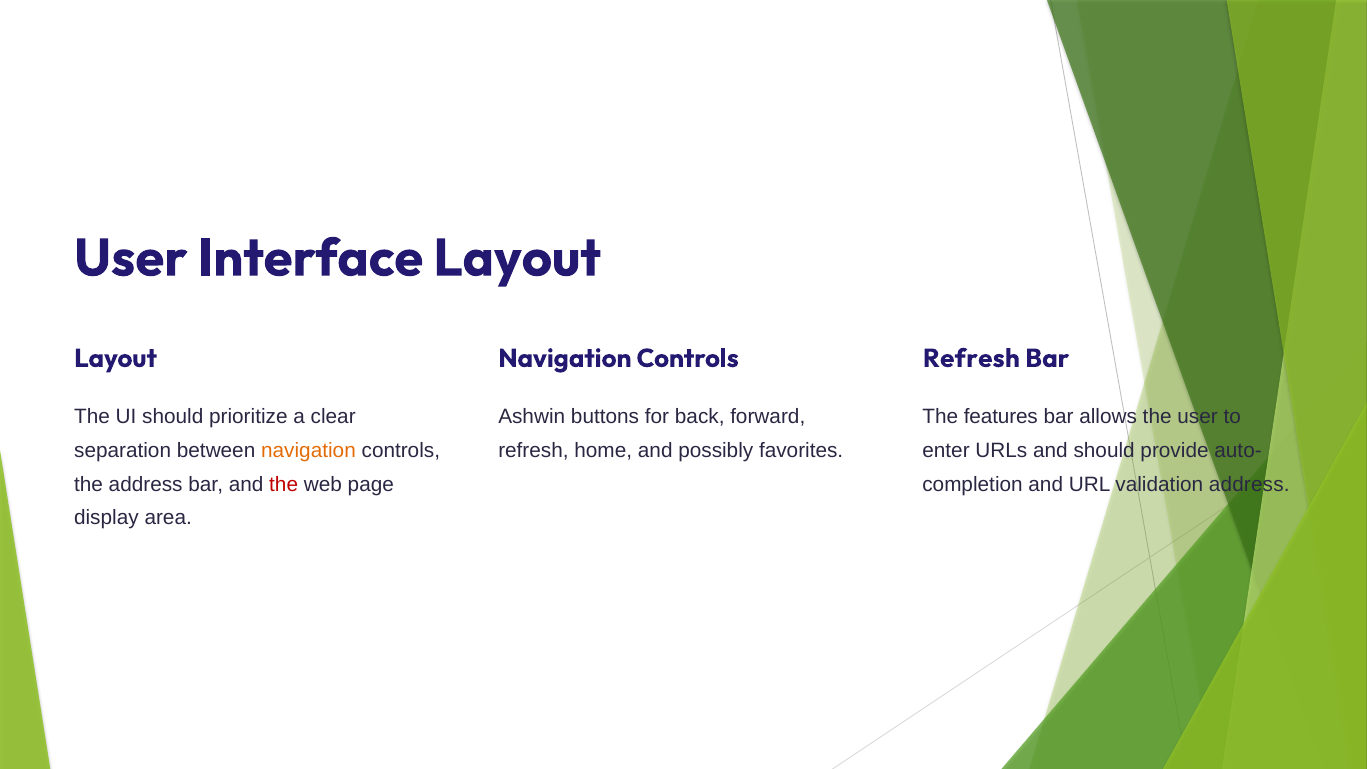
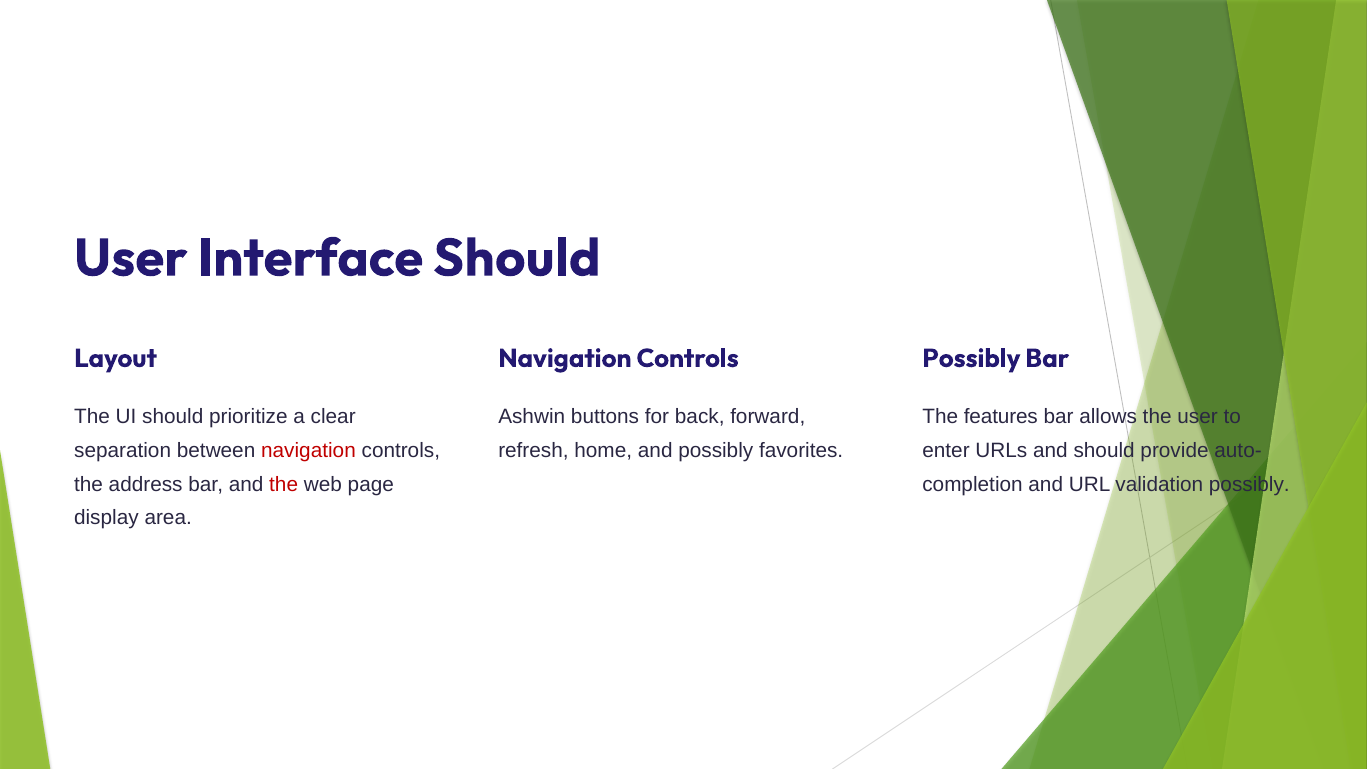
Interface Layout: Layout -> Should (517, 258)
Refresh: Refresh -> Possibly (971, 358)
navigation colour: orange -> red (308, 450)
validation address: address -> possibly (1249, 484)
